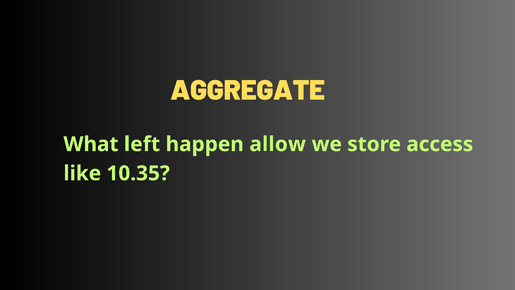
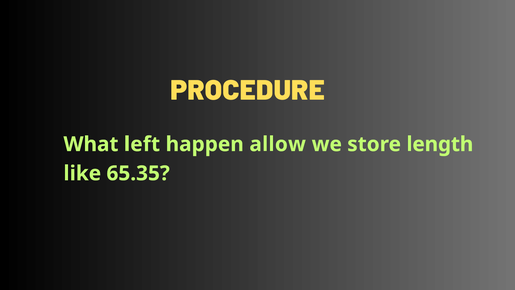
AGGREGATE: AGGREGATE -> PROCEDURE (248, 90)
access: access -> length (440, 144)
10.35: 10.35 -> 65.35 (138, 173)
